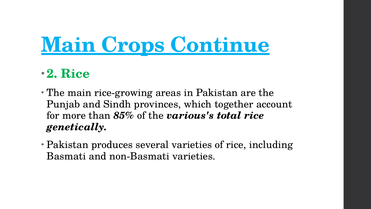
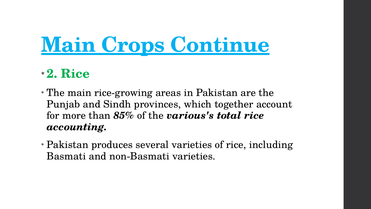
genetically: genetically -> accounting (77, 127)
